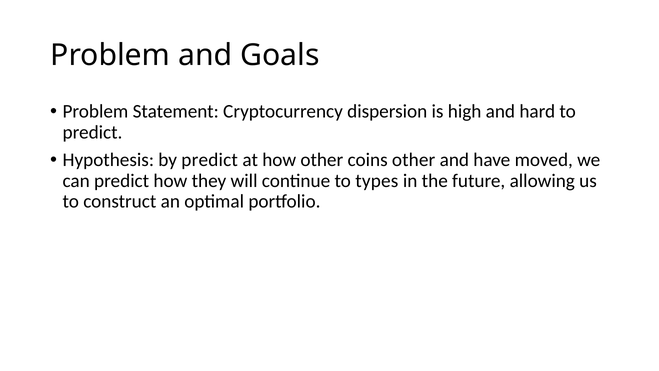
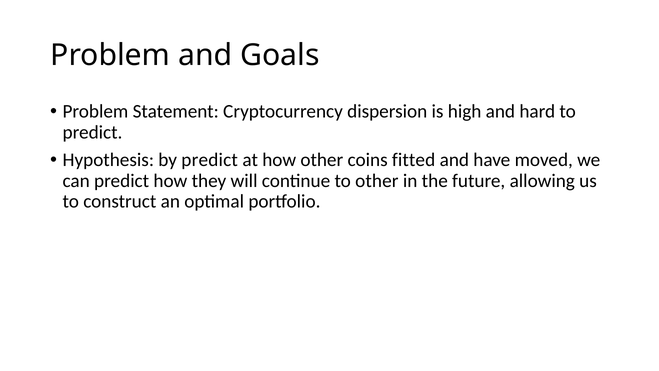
coins other: other -> fitted (414, 160)
to types: types -> other (377, 181)
